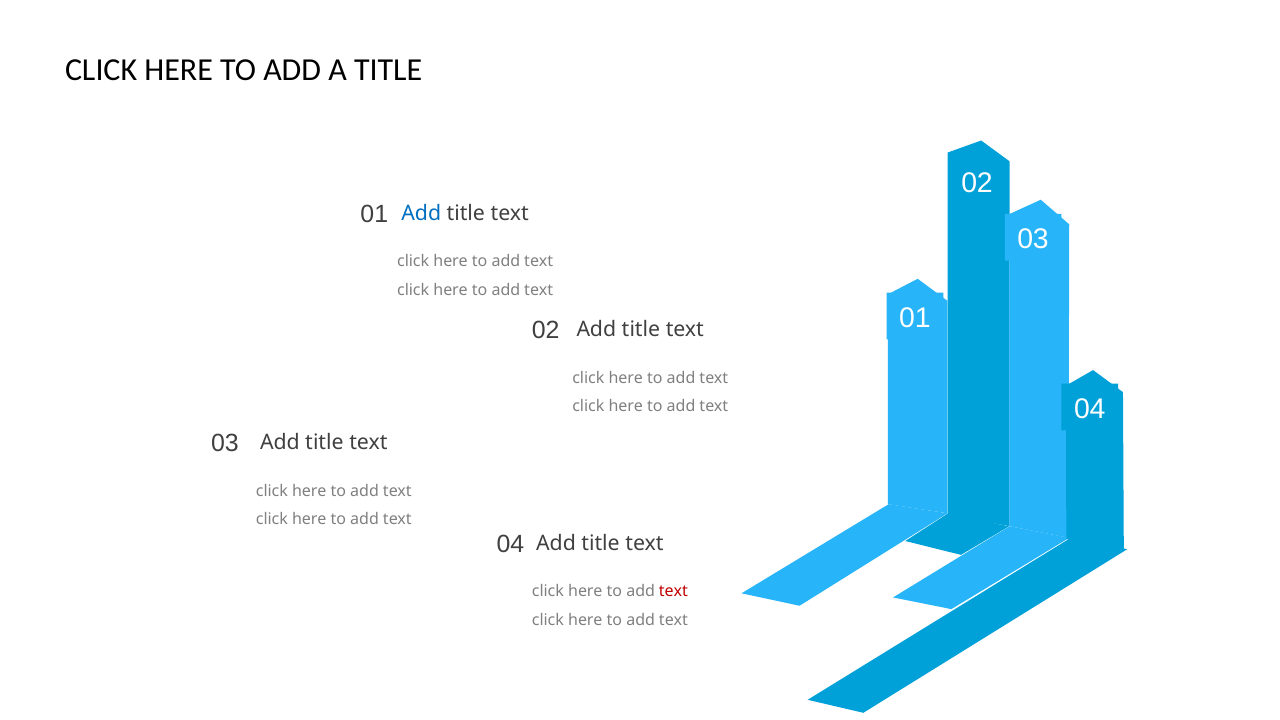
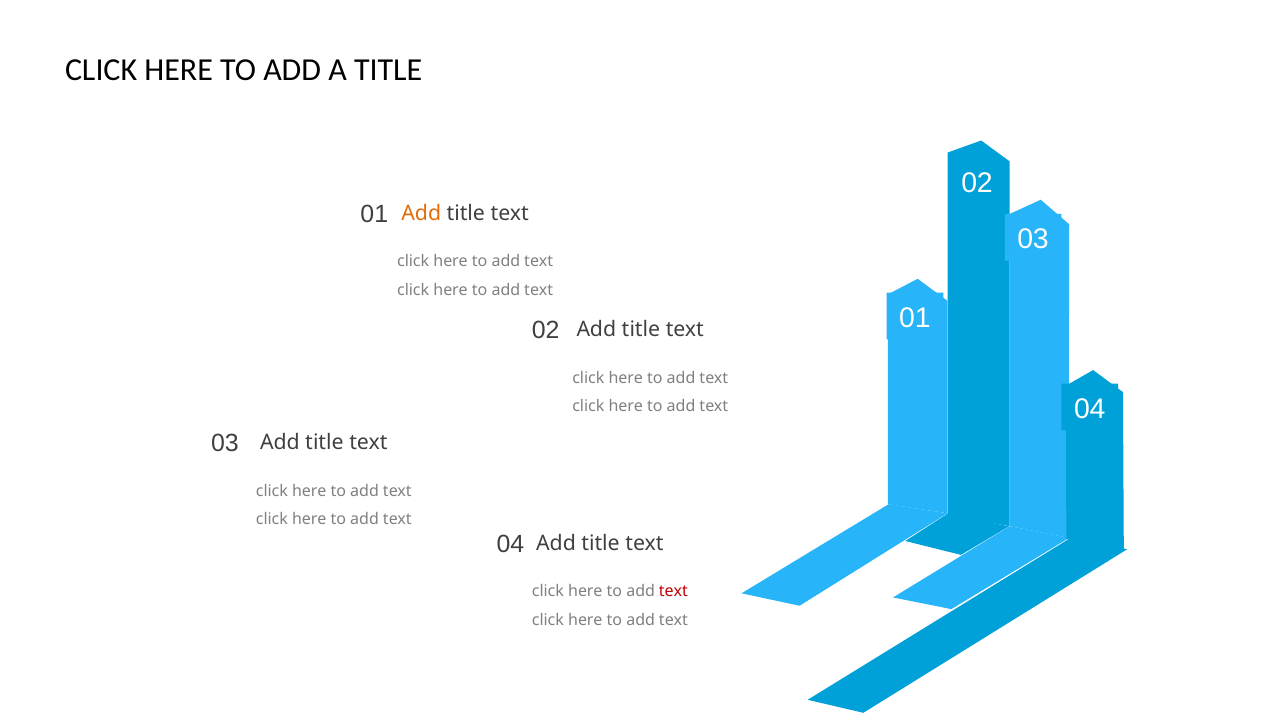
Add colour: blue -> orange (421, 213)
